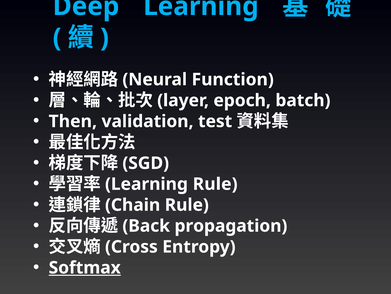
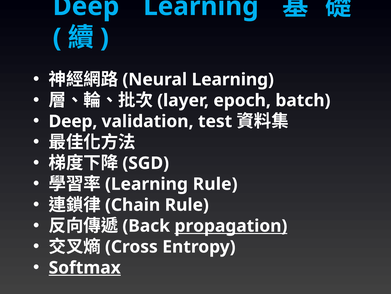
Function: Function -> Learning (233, 79)
Then: Then -> Deep (73, 121)
propagation underline: none -> present (231, 225)
